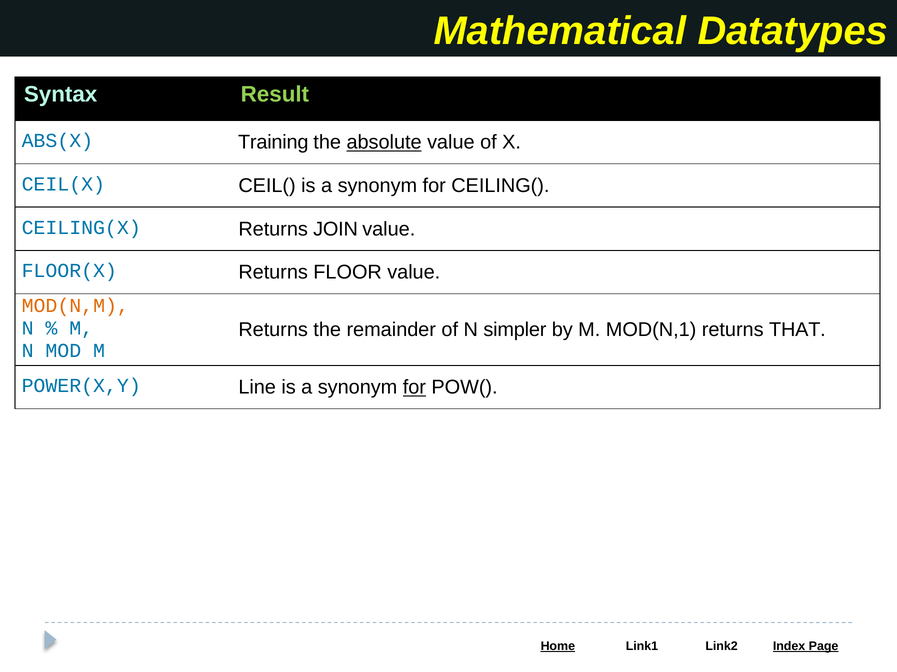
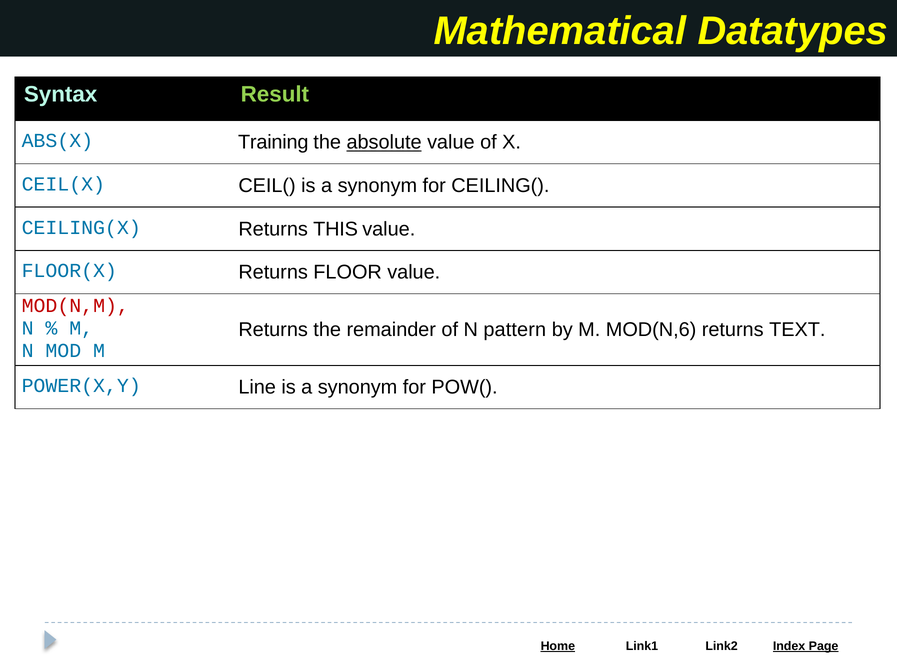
JOIN: JOIN -> THIS (336, 229)
MOD(N,M colour: orange -> red (75, 306)
simpler: simpler -> pattern (515, 330)
MOD(N,1: MOD(N,1 -> MOD(N,6 (651, 330)
THAT: THAT -> TEXT (797, 330)
for underline: present -> none (414, 388)
